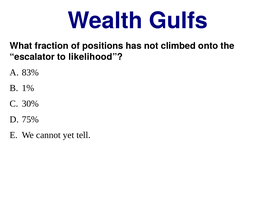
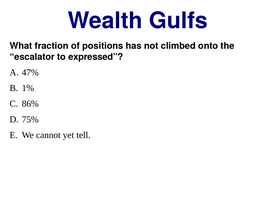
likelihood: likelihood -> expressed (96, 57)
83%: 83% -> 47% (30, 72)
30%: 30% -> 86% (30, 104)
